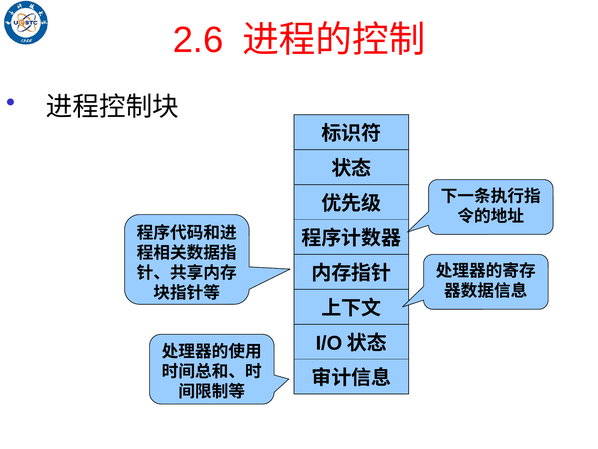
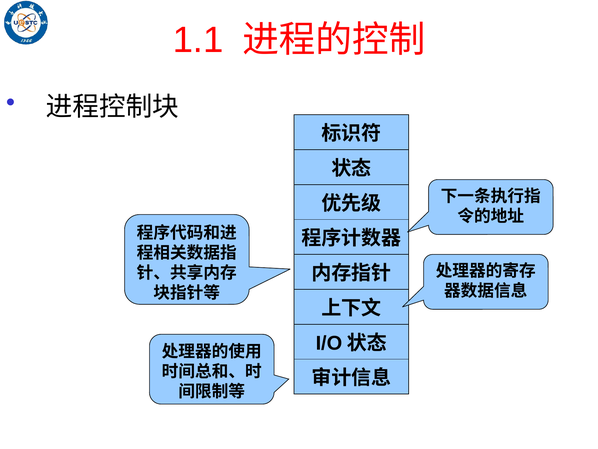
2.6: 2.6 -> 1.1 (198, 40)
